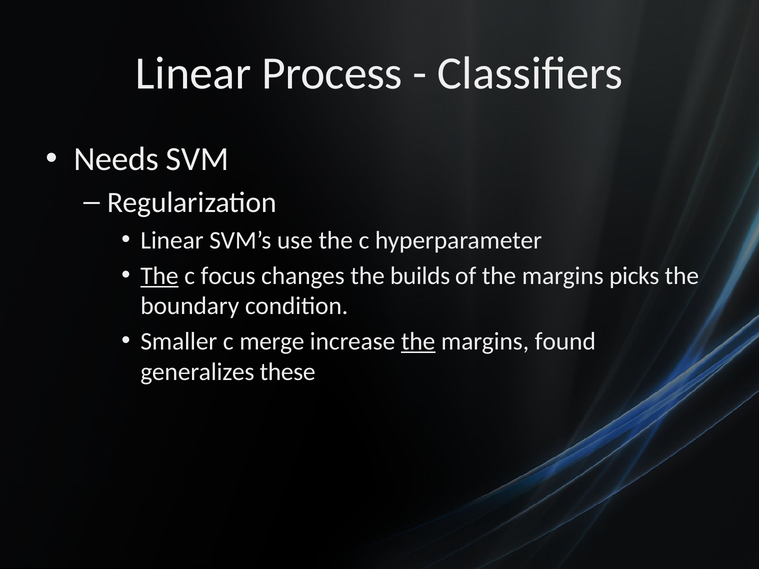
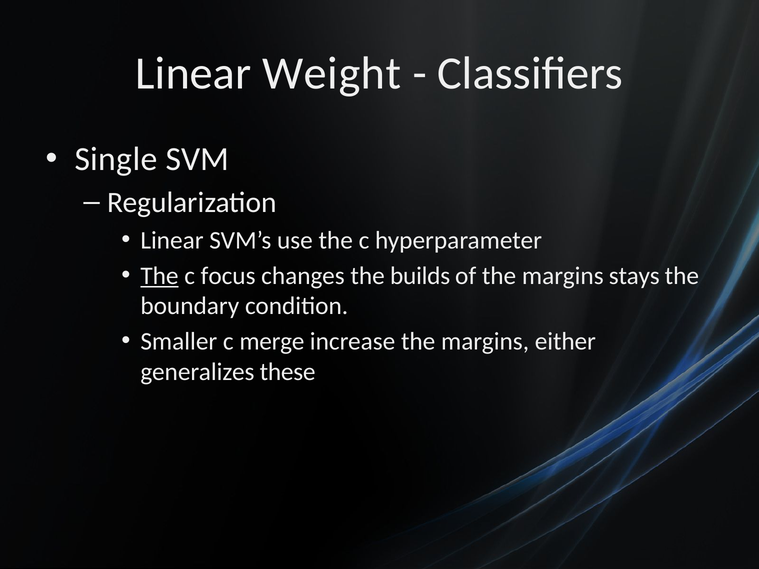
Process: Process -> Weight (332, 73)
Needs: Needs -> Single (116, 159)
picks: picks -> stays (634, 276)
the underline: present -> none (418, 342)
found: found -> either (565, 342)
